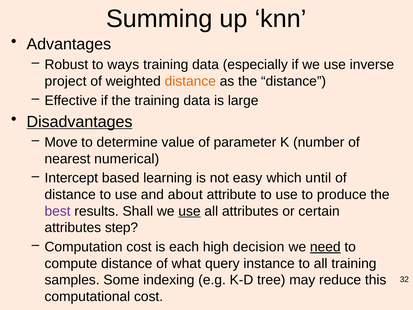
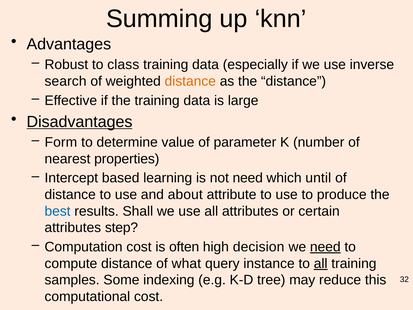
ways: ways -> class (123, 65)
project: project -> search (66, 81)
Move: Move -> Form (61, 142)
numerical: numerical -> properties (127, 159)
not easy: easy -> need (248, 178)
best colour: purple -> blue (58, 211)
use underline: present -> none (189, 211)
each: each -> often (184, 247)
all underline: none -> present (321, 263)
